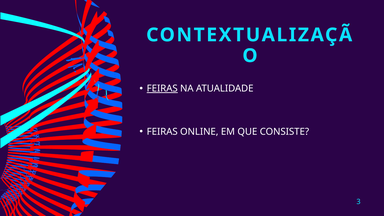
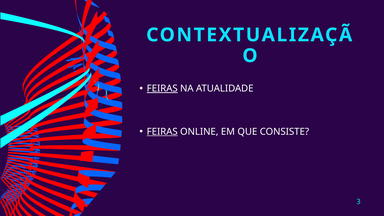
FEIRAS underline: none -> present (162, 132)
